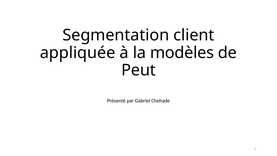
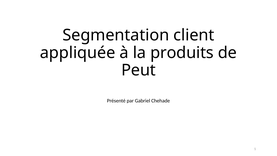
modèles: modèles -> produits (182, 53)
